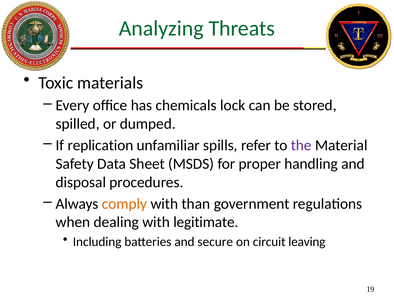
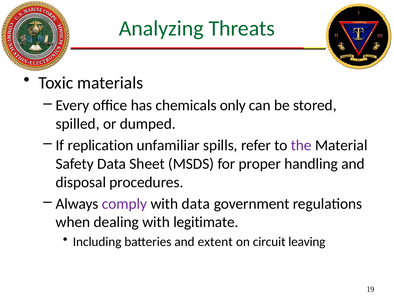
lock: lock -> only (233, 105)
comply colour: orange -> purple (125, 203)
with than: than -> data (196, 203)
secure: secure -> extent (215, 241)
